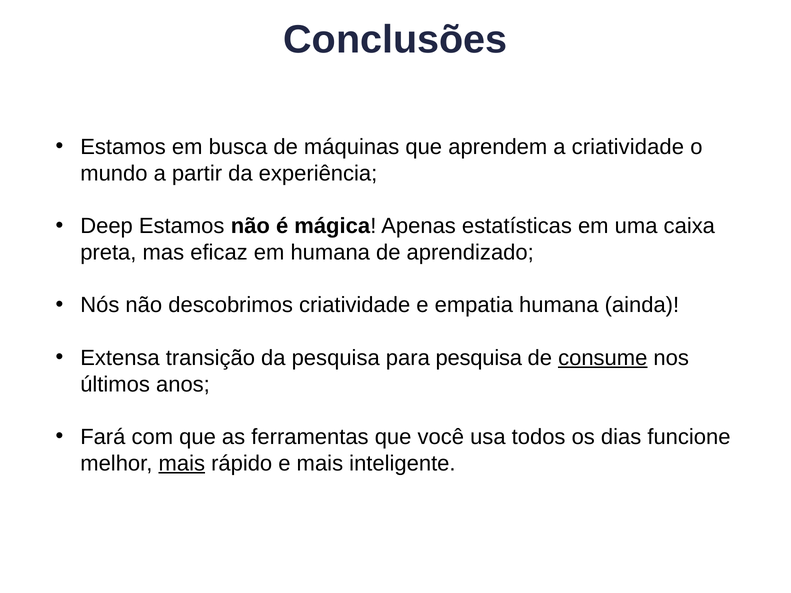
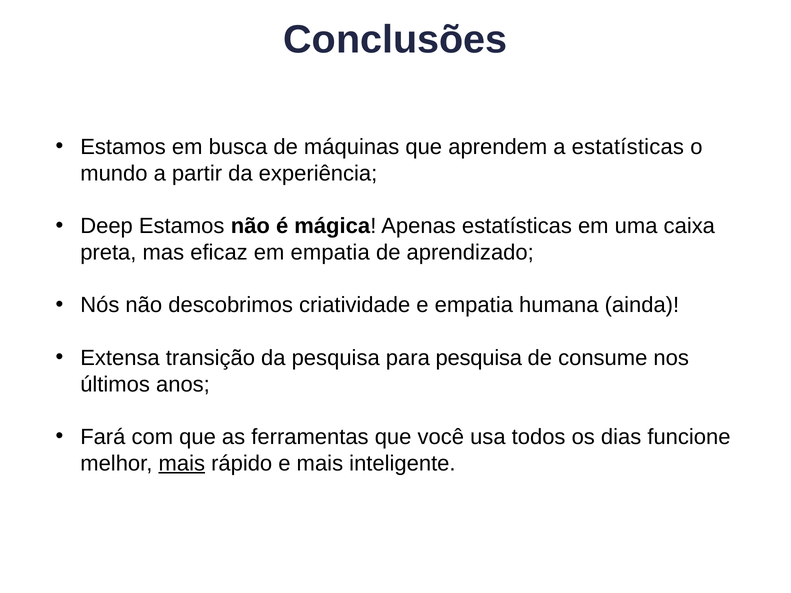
a criatividade: criatividade -> estatísticas (628, 147)
em humana: humana -> empatia (330, 253)
consume underline: present -> none (603, 358)
